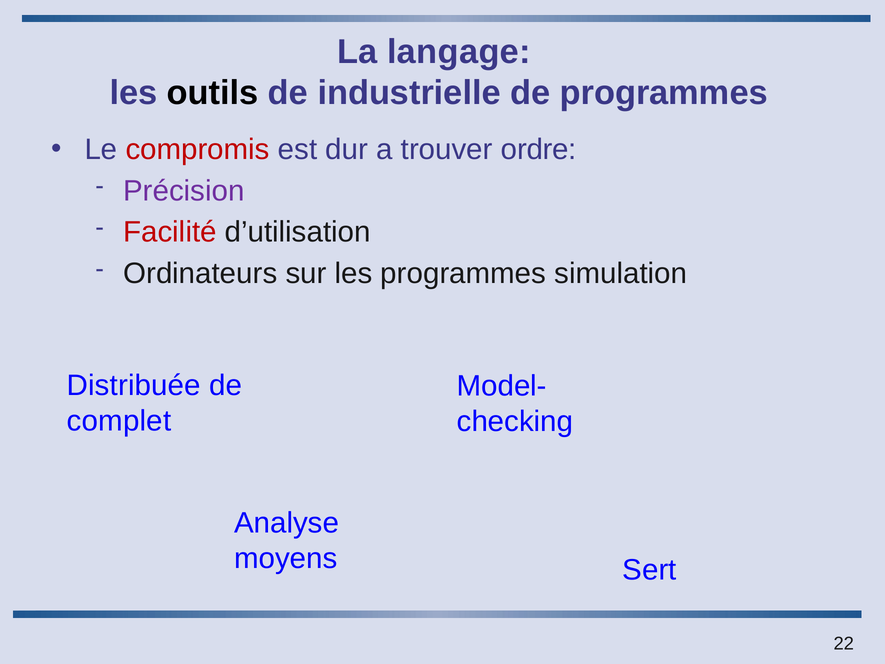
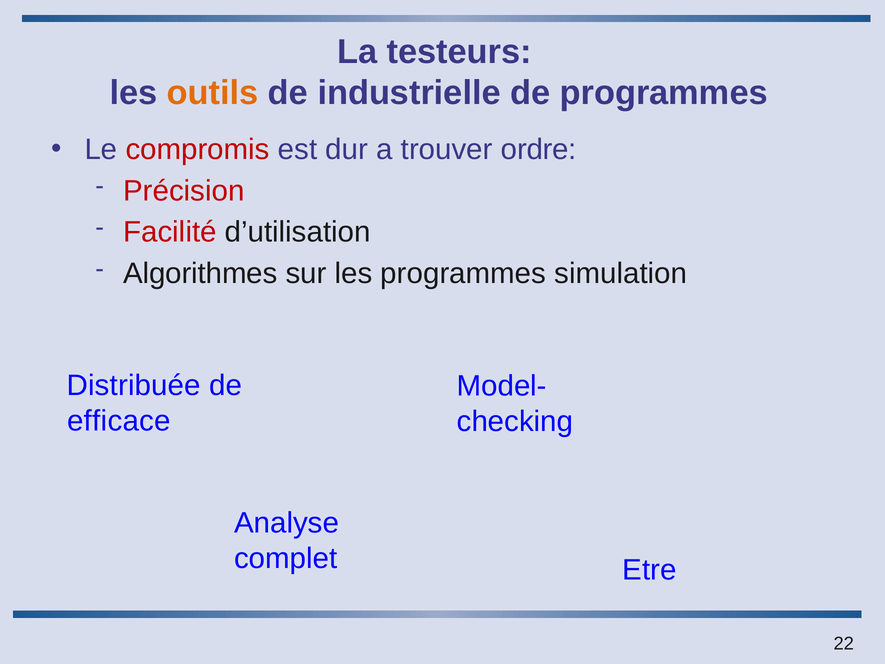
langage: langage -> testeurs (459, 52)
outils colour: black -> orange (213, 93)
Précision colour: purple -> red (184, 191)
Ordinateurs: Ordinateurs -> Algorithmes (200, 273)
complet: complet -> efficace (119, 421)
moyens: moyens -> complet (286, 558)
Sert: Sert -> Etre (650, 570)
